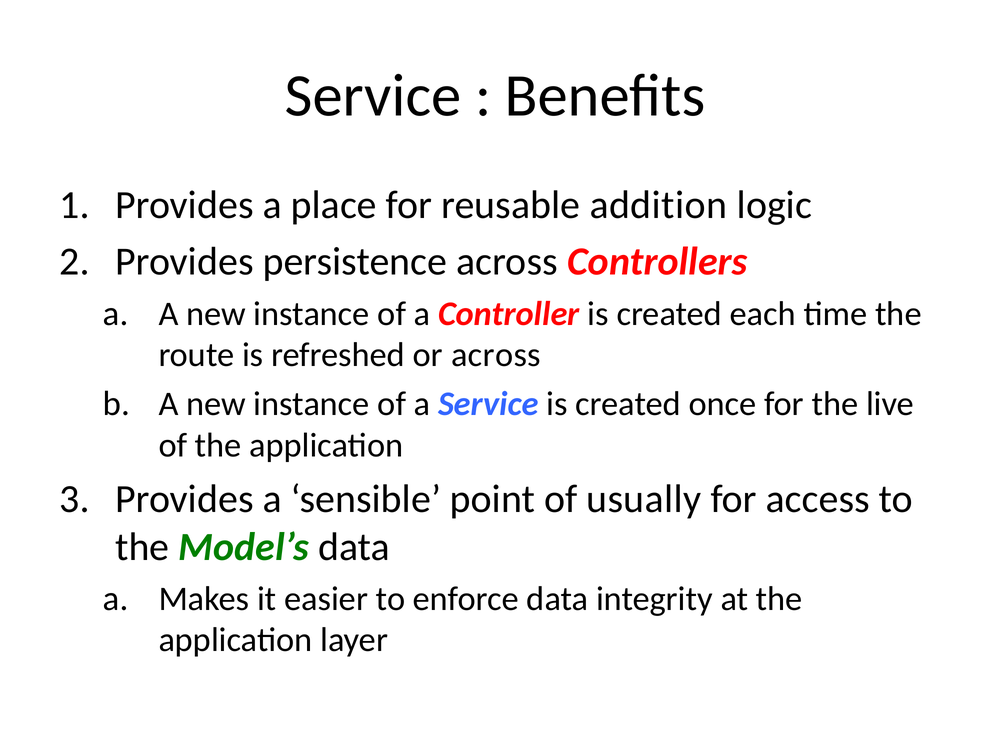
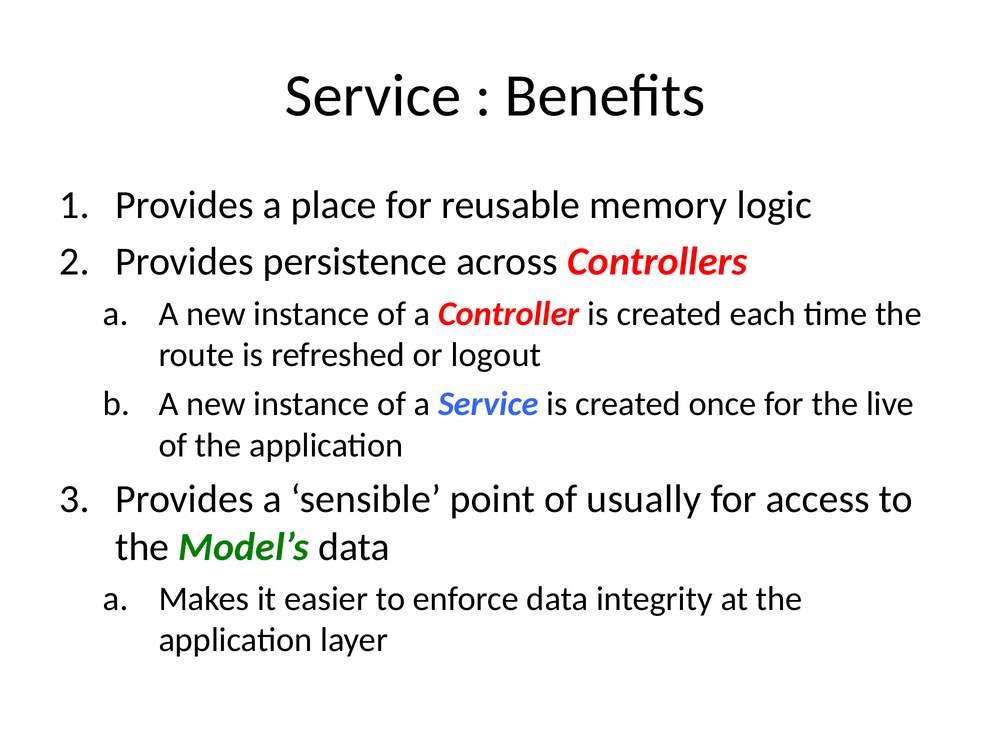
addition: addition -> memory (658, 205)
or across: across -> logout (496, 355)
